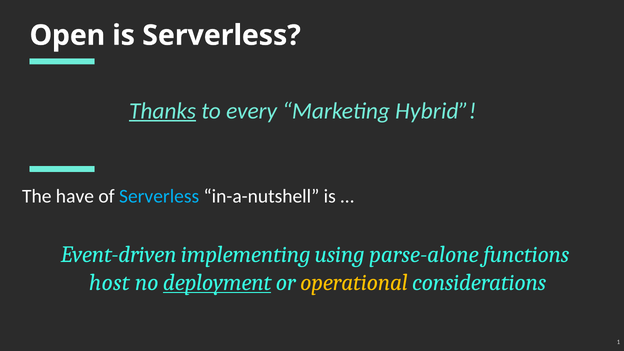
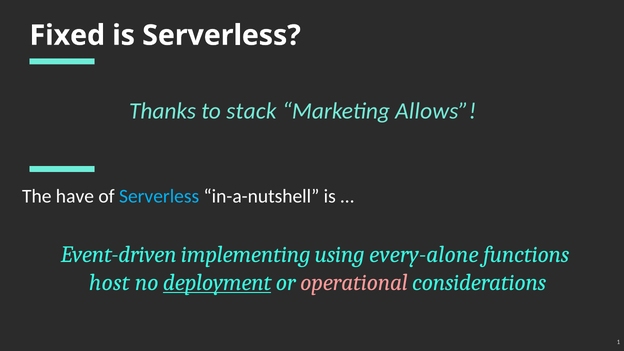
Open: Open -> Fixed (67, 35)
Thanks underline: present -> none (163, 111)
every: every -> stack (251, 111)
Hybrid: Hybrid -> Allows (436, 111)
parse-alone: parse-alone -> every-alone (424, 254)
operational colour: yellow -> pink (354, 282)
